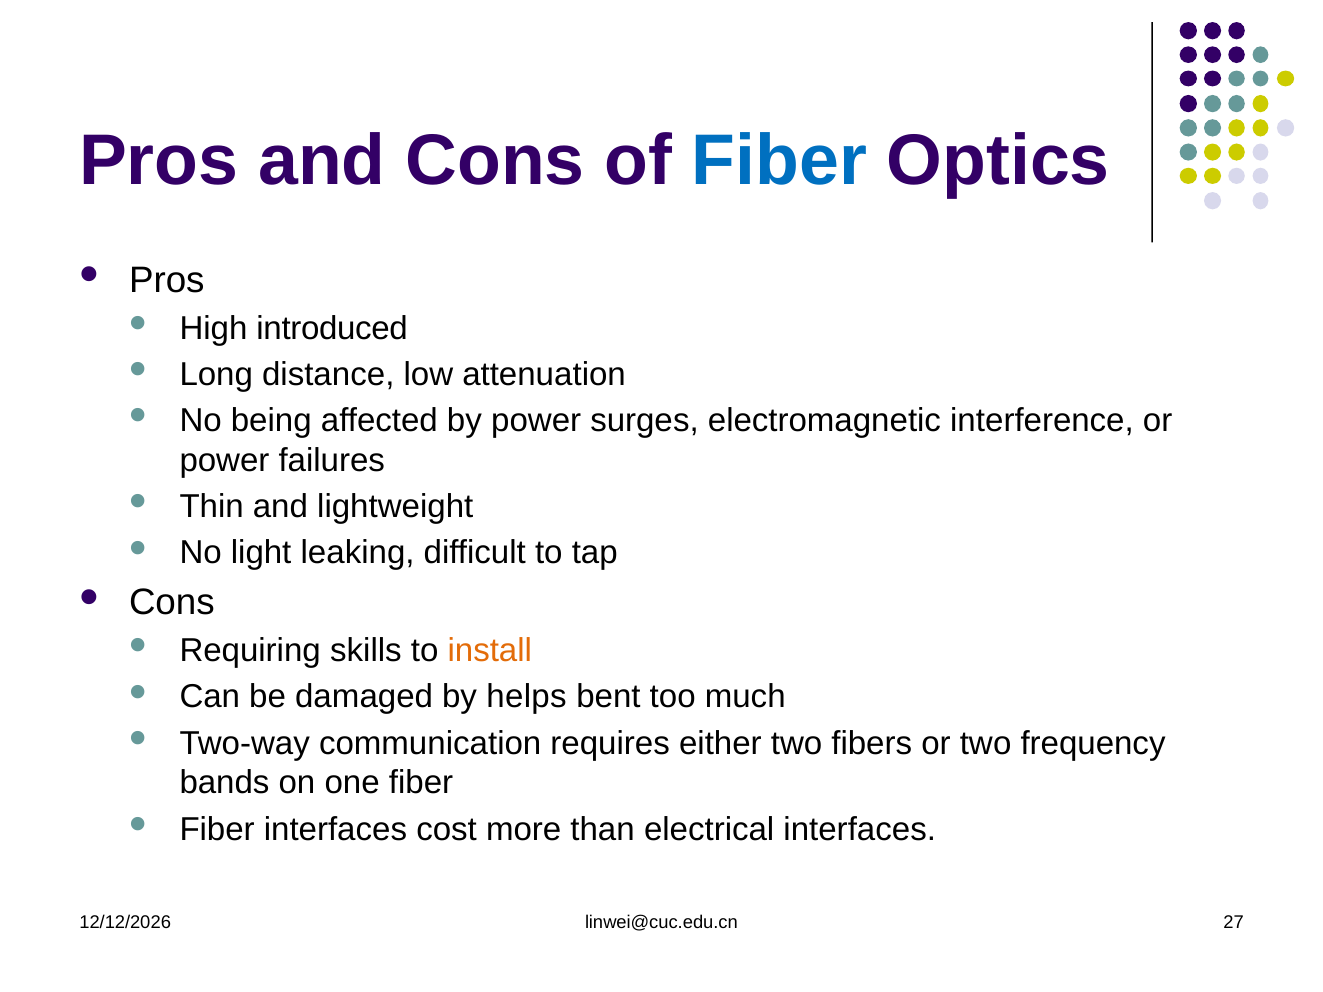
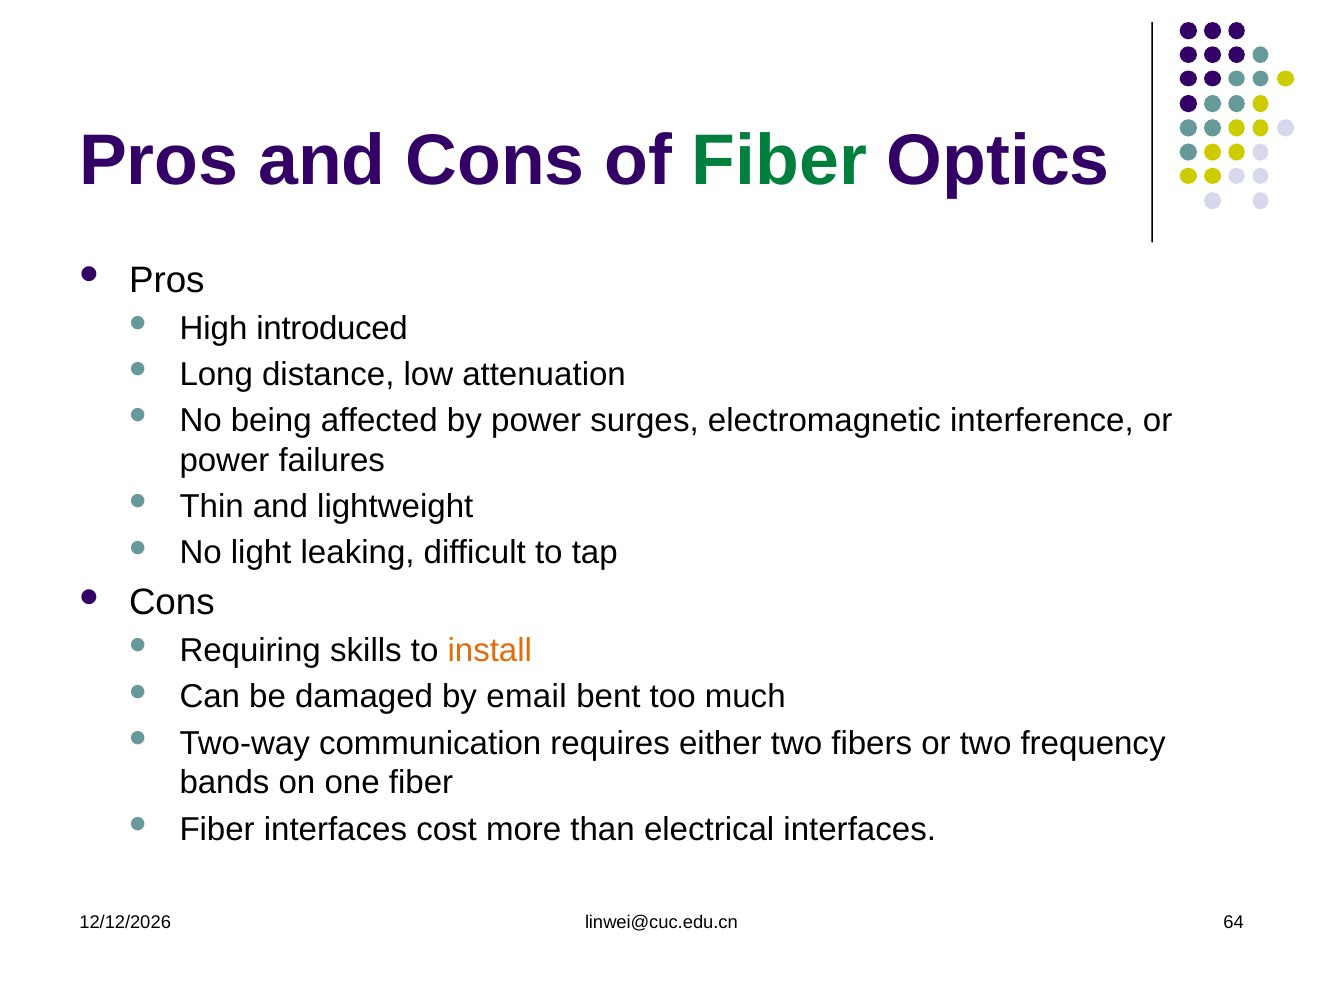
Fiber colour: blue -> green (779, 160)
helps: helps -> email (527, 697)
27: 27 -> 64 (1234, 923)
